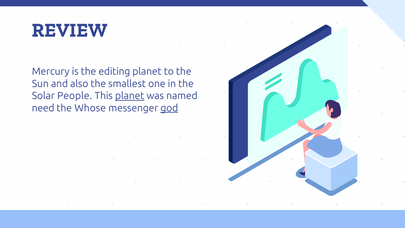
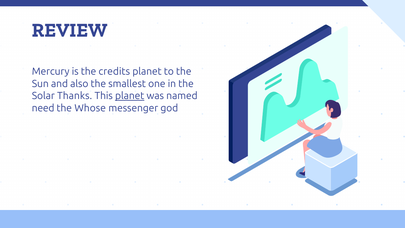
editing: editing -> credits (114, 71)
People: People -> Thanks (75, 96)
god underline: present -> none (169, 108)
